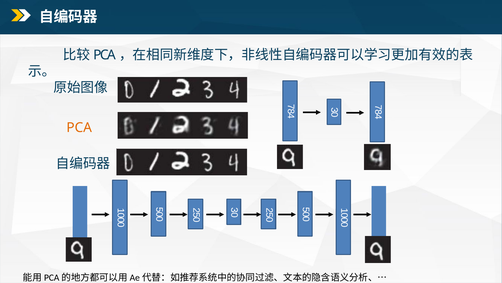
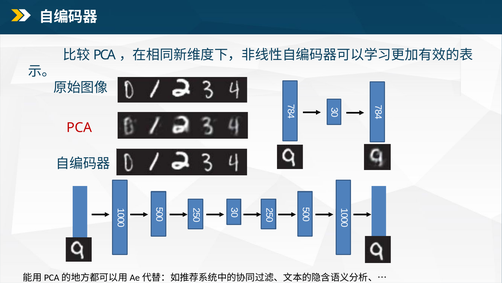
PCA colour: orange -> red (79, 127)
